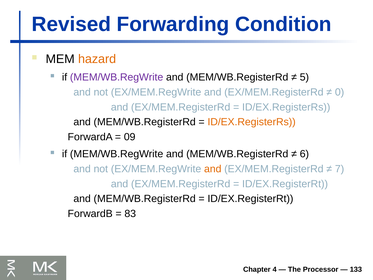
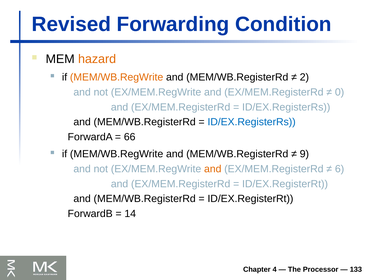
MEM/WB.RegWrite colour: purple -> orange (117, 77)
5: 5 -> 2 (304, 77)
ID/EX.RegisterRs colour: orange -> blue (252, 122)
09: 09 -> 66 (130, 137)
6: 6 -> 9 (304, 154)
7: 7 -> 6 (340, 169)
83: 83 -> 14 (130, 214)
